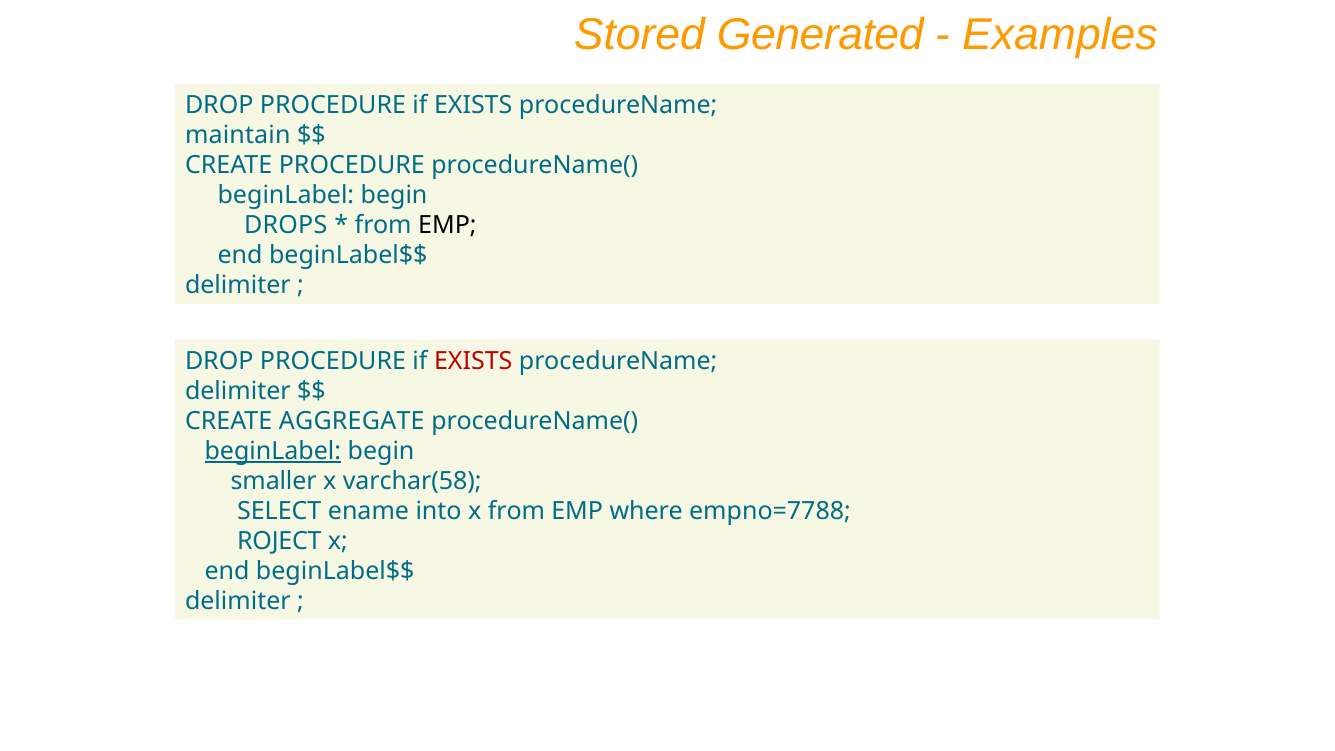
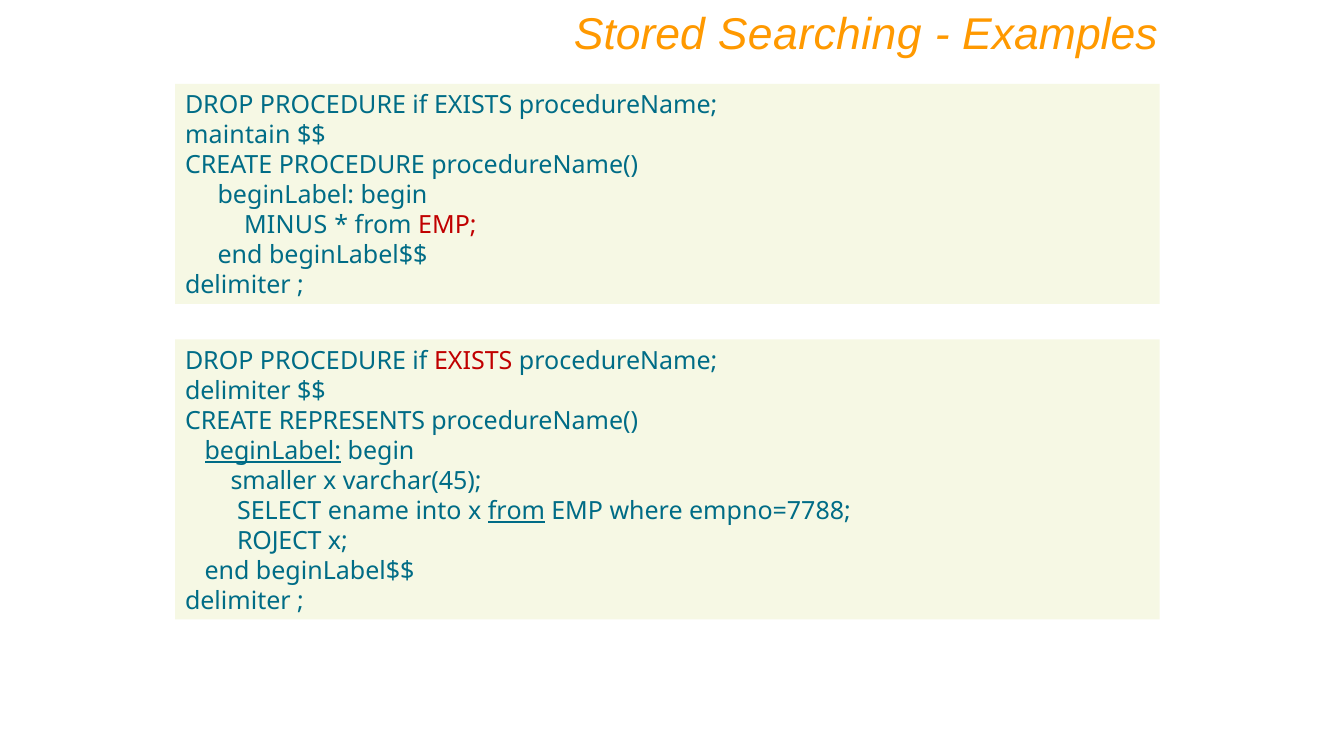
Generated: Generated -> Searching (820, 35)
DROPS: DROPS -> MINUS (286, 226)
EMP colour: black -> red (447, 226)
AGGREGATE: AGGREGATE -> REPRESENTS (352, 421)
varchar(58: varchar(58 -> varchar(45 (412, 481)
from underline: none -> present (516, 511)
